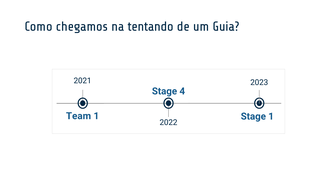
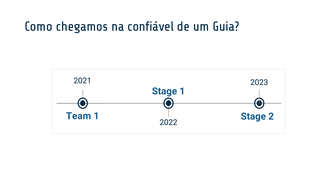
tentando: tentando -> confiável (151, 26)
Stage 4: 4 -> 1 (182, 91)
Stage 1: 1 -> 2 (271, 116)
